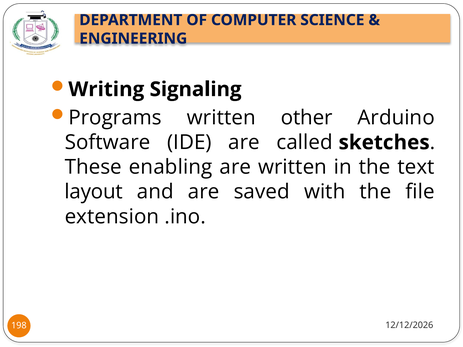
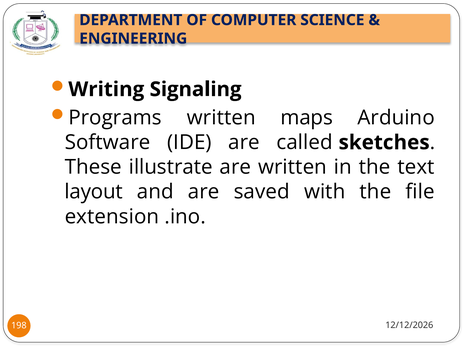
other: other -> maps (307, 118)
enabling: enabling -> illustrate (171, 167)
